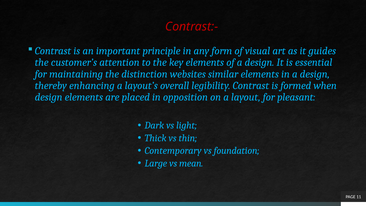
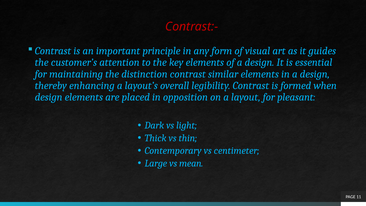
distinction websites: websites -> contrast (188, 74)
foundation: foundation -> centimeter (237, 151)
